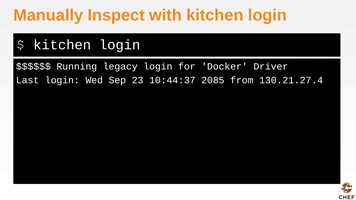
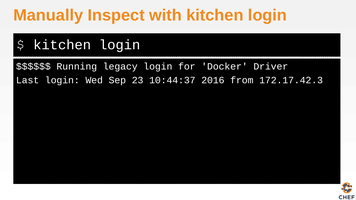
2085: 2085 -> 2016 (213, 80)
130.21.27.4: 130.21.27.4 -> 172.17.42.3 (291, 80)
